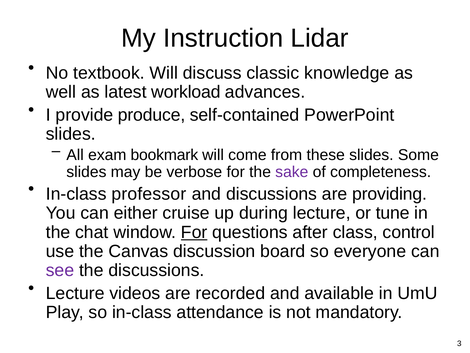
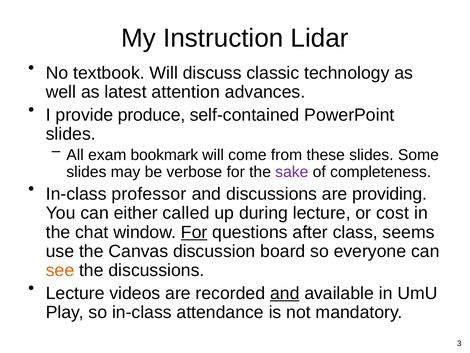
knowledge: knowledge -> technology (347, 73)
workload: workload -> attention (186, 92)
cruise: cruise -> called (186, 213)
tune: tune -> cost (393, 213)
control: control -> seems (409, 232)
see colour: purple -> orange (60, 270)
and underline: none -> present (285, 293)
